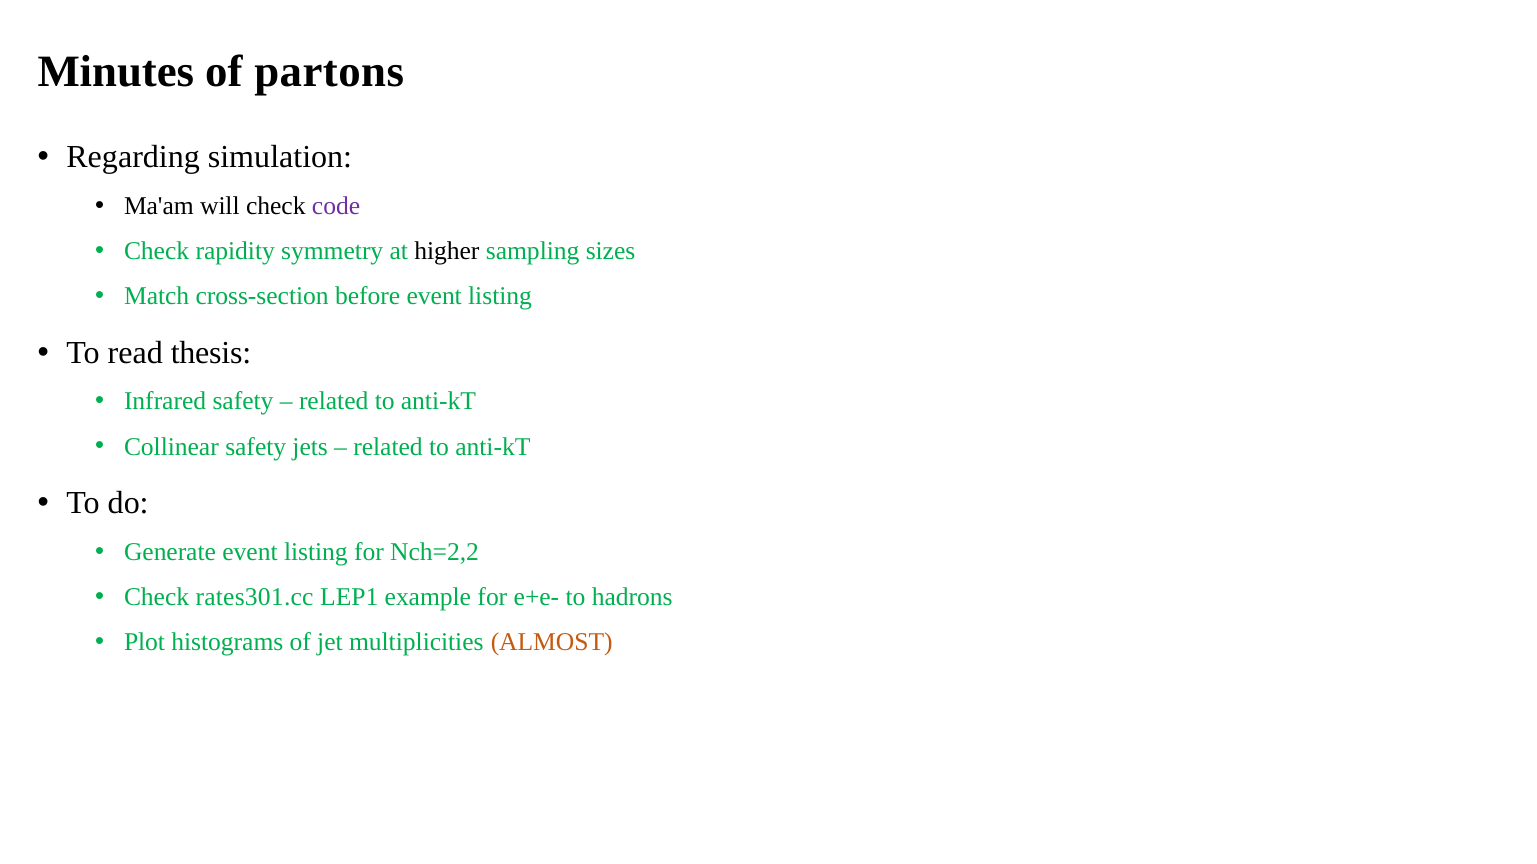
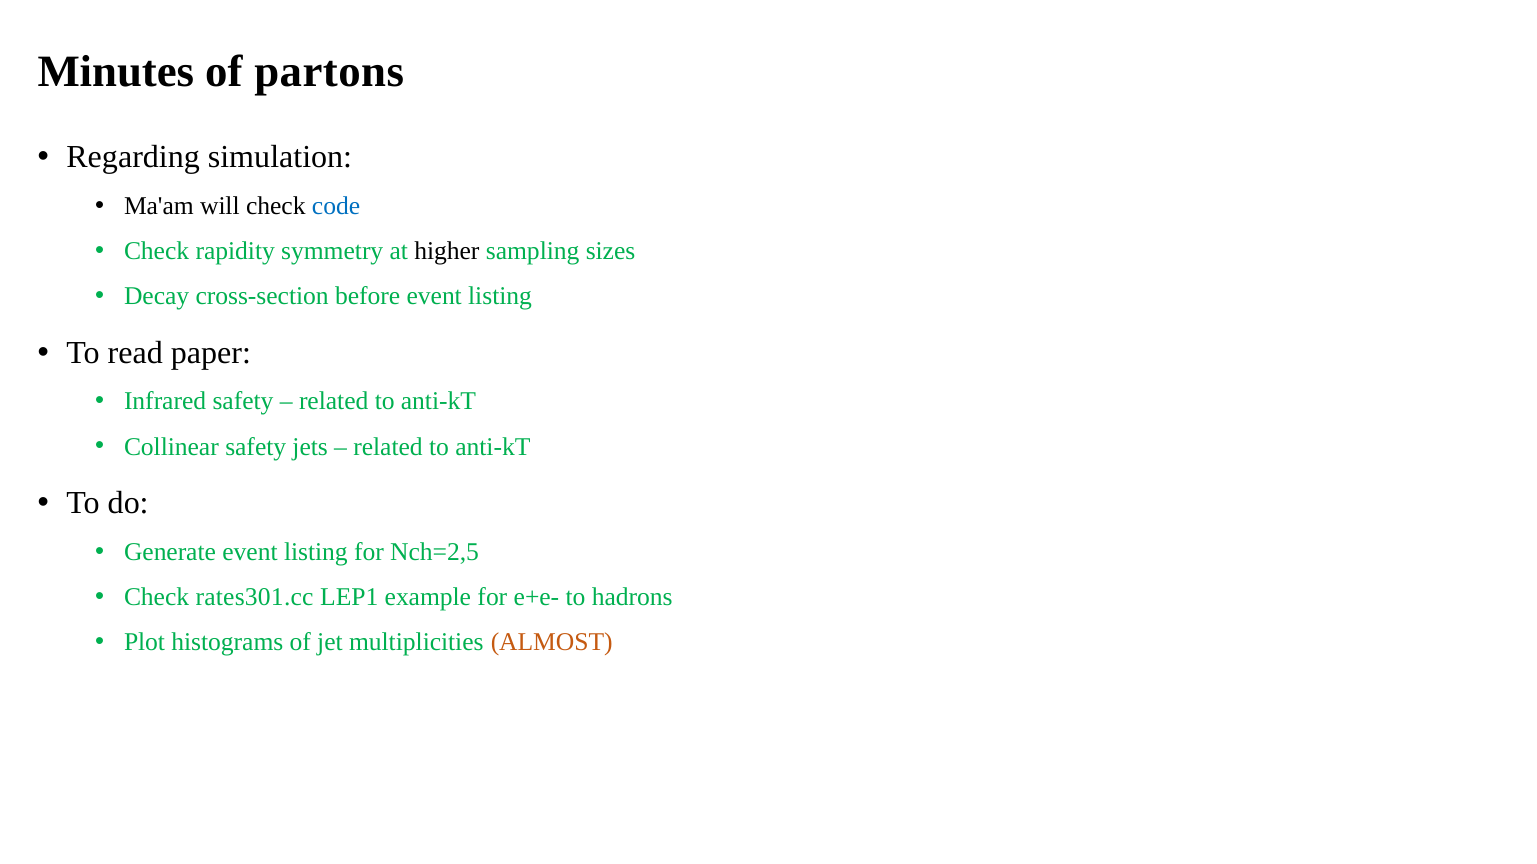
code colour: purple -> blue (336, 206)
Match: Match -> Decay (157, 296)
thesis: thesis -> paper (211, 353)
Nch=2,2: Nch=2,2 -> Nch=2,5 (435, 552)
